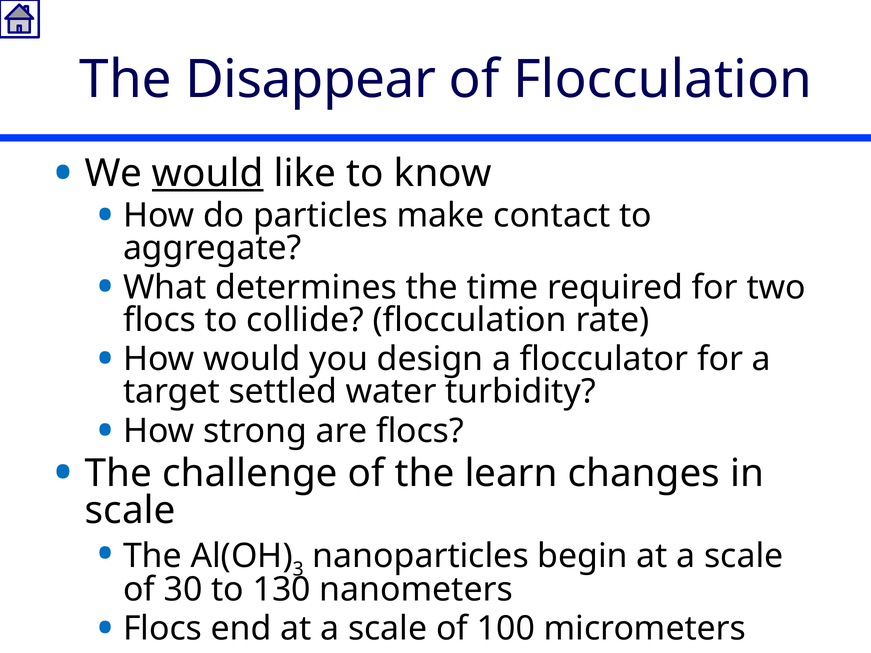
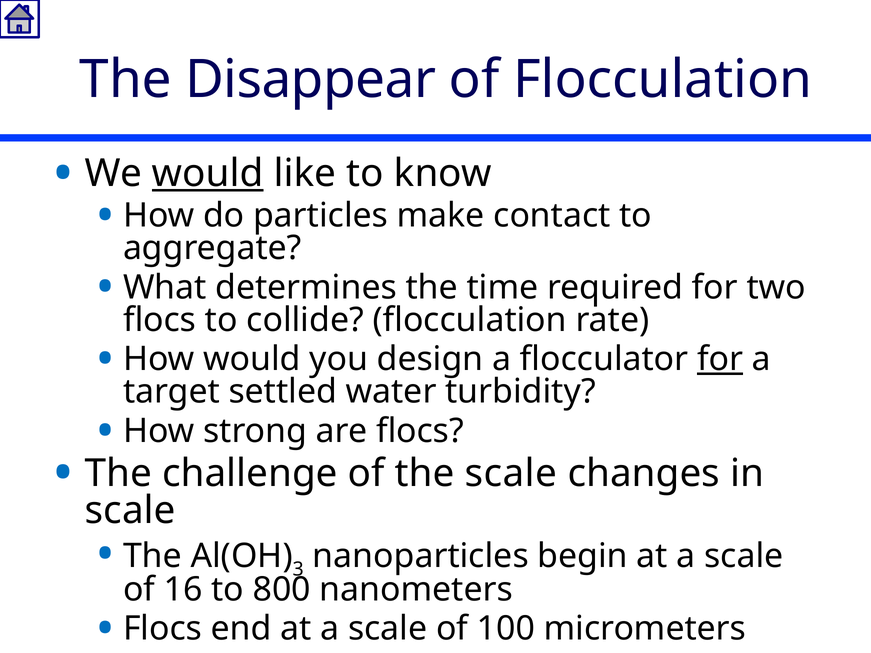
for underline: none -> present (720, 359)
the learn: learn -> scale (511, 474)
30: 30 -> 16 (183, 590)
130: 130 -> 800 (282, 590)
